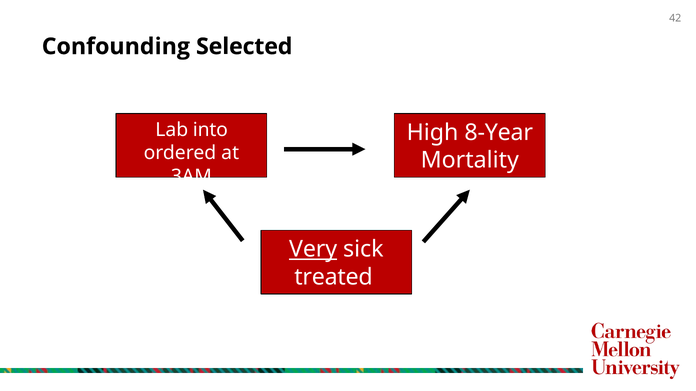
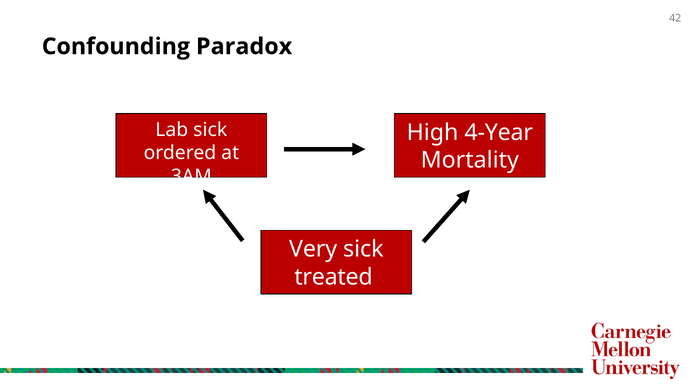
Selected: Selected -> Paradox (244, 47)
Lab into: into -> sick (210, 130)
8-Year: 8-Year -> 4-Year (499, 133)
Very underline: present -> none (313, 250)
